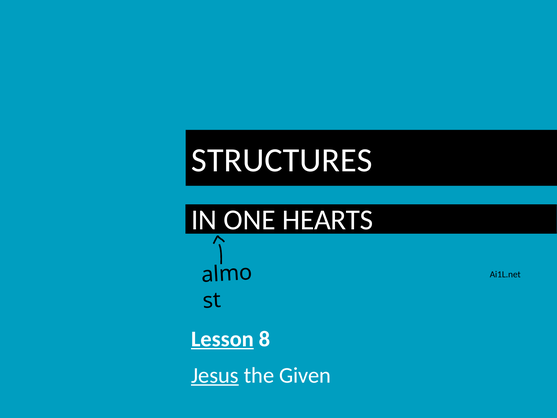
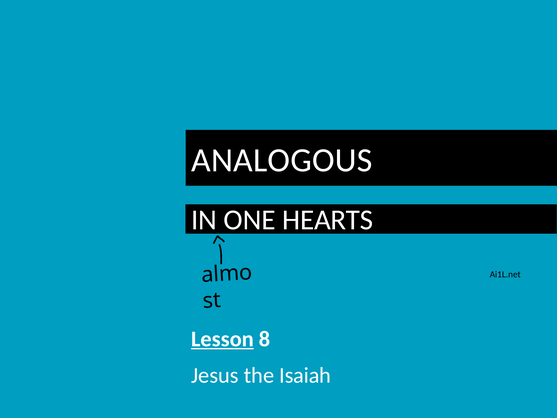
STRUCTURES: STRUCTURES -> ANALOGOUS (282, 160)
Jesus underline: present -> none (215, 375)
Given: Given -> Isaiah (305, 375)
